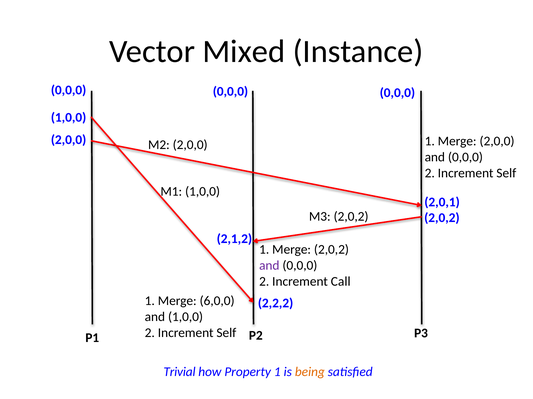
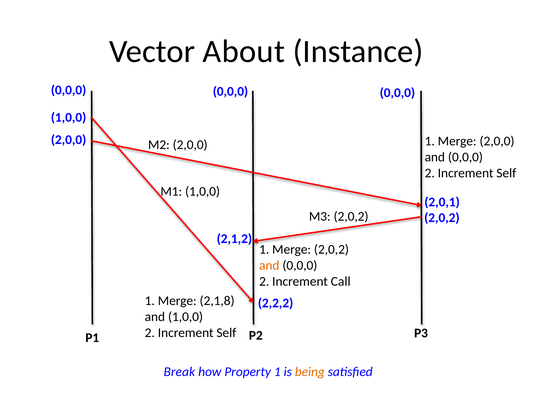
Mixed: Mixed -> About (244, 52)
and colour: purple -> orange (269, 266)
6,0,0: 6,0,0 -> 2,1,8 (217, 301)
Trivial: Trivial -> Break (179, 372)
